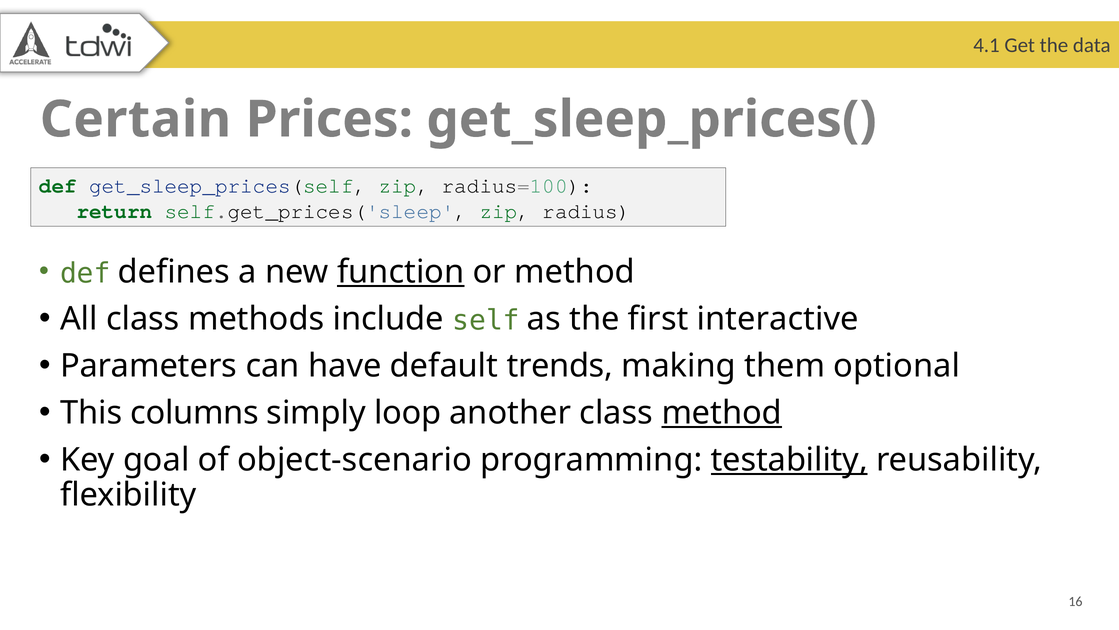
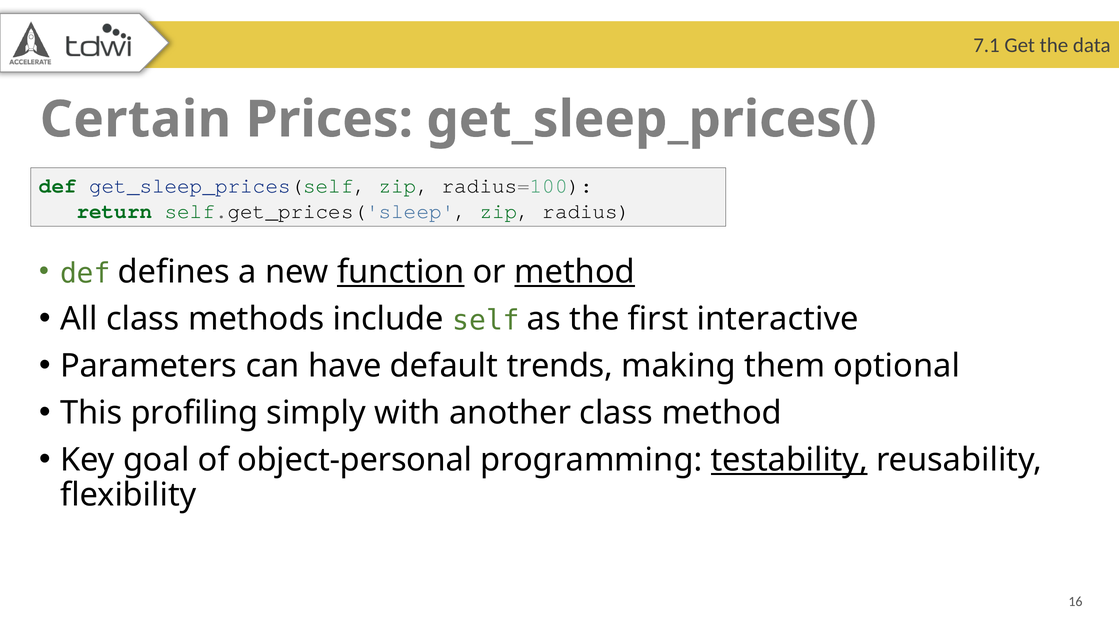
4.1: 4.1 -> 7.1 (986, 45)
method underline: none -> present (575, 272)
columns: columns -> profiling (195, 412)
loop: loop -> with (407, 412)
method underline: present -> none (722, 412)
object-scenario: object-scenario -> object-personal (355, 459)
